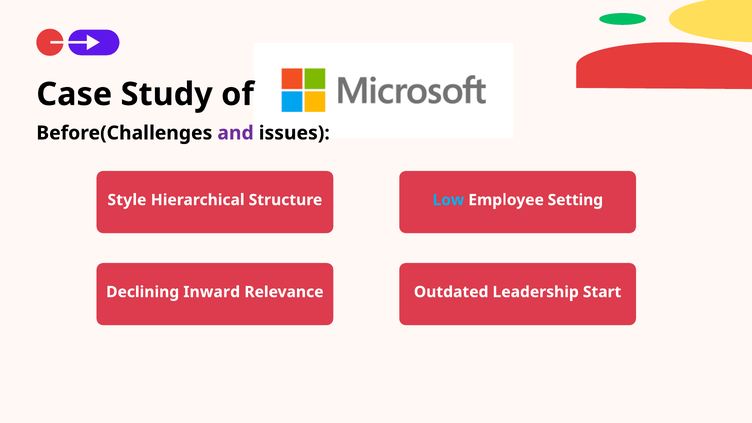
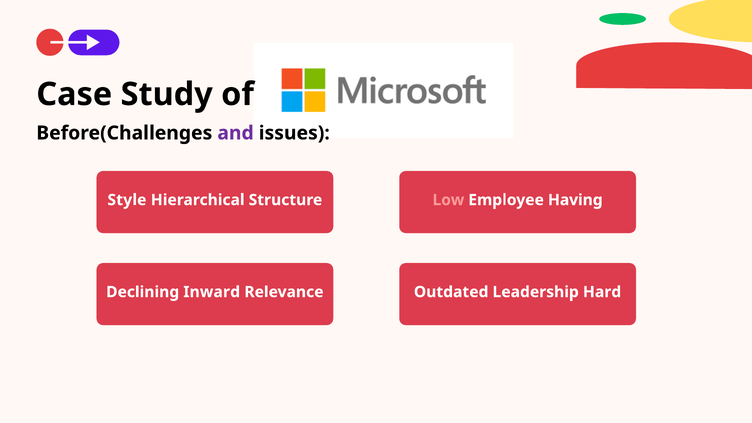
Low colour: light blue -> pink (448, 200)
Setting: Setting -> Having (575, 200)
Start: Start -> Hard (602, 292)
